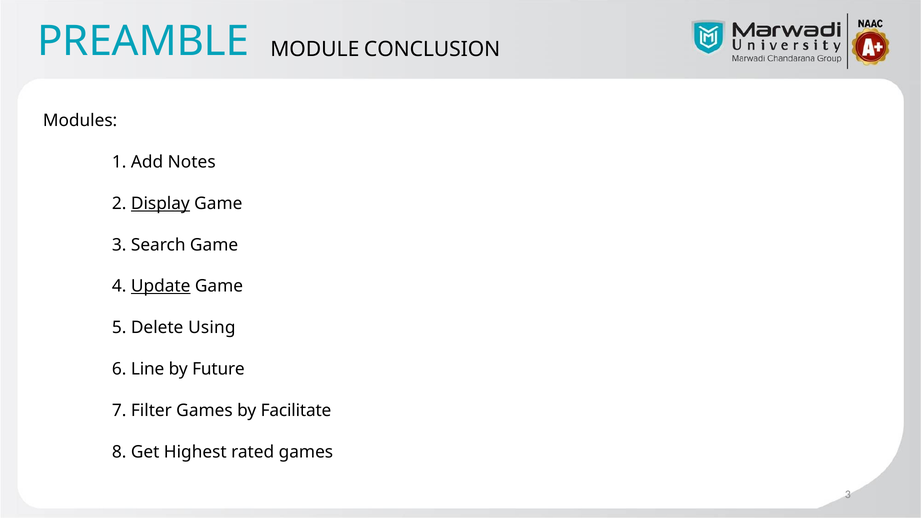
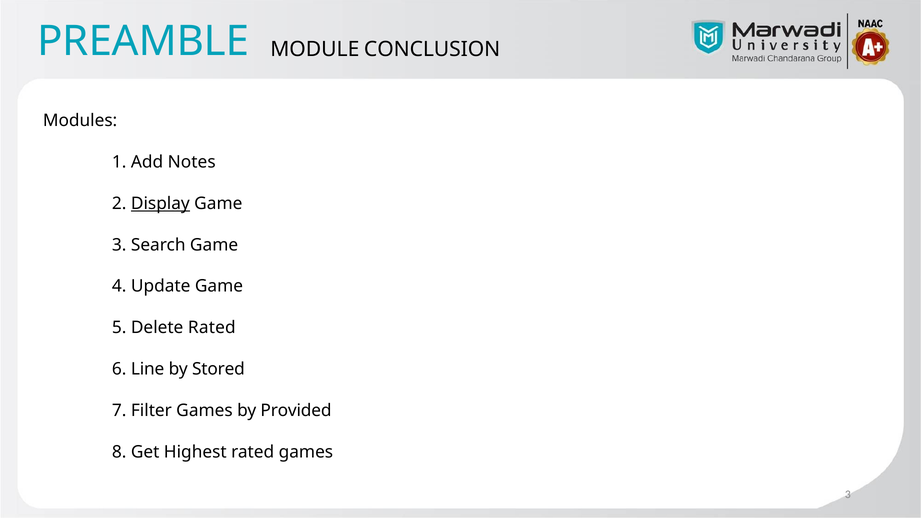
Update underline: present -> none (161, 286)
Delete Using: Using -> Rated (212, 328)
Future: Future -> Stored (218, 369)
Facilitate: Facilitate -> Provided (296, 411)
